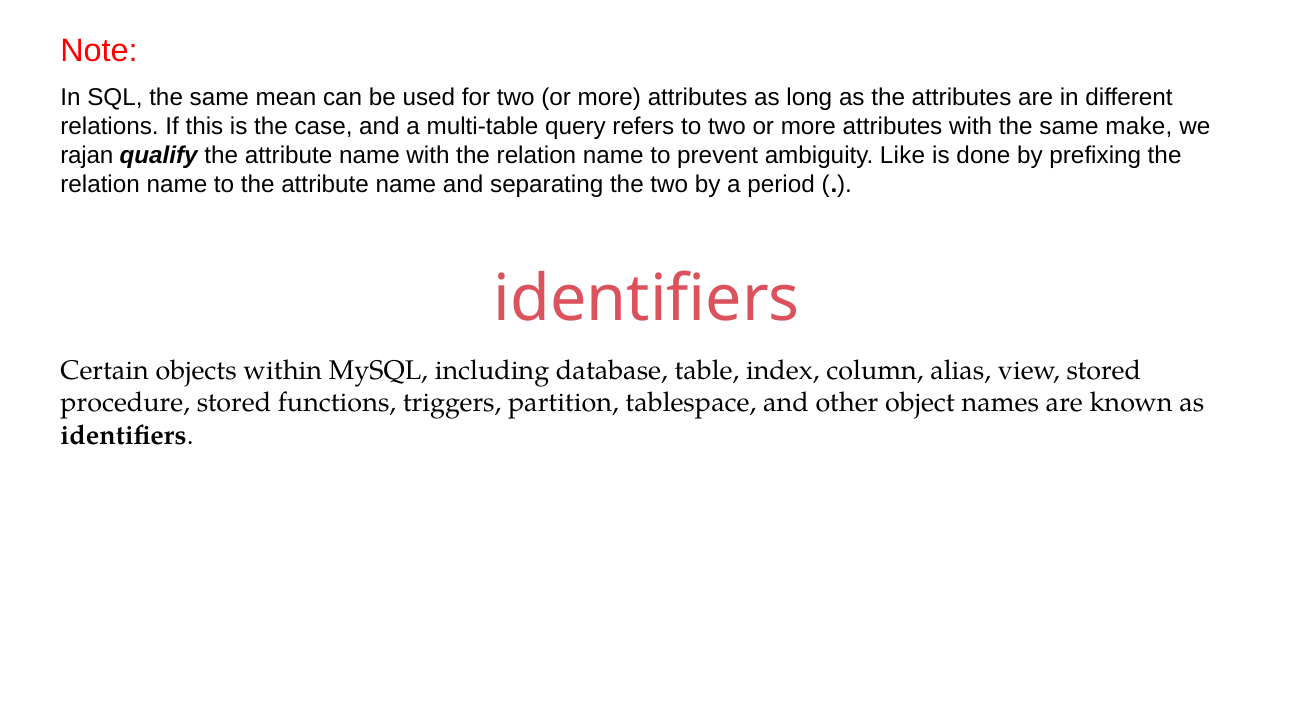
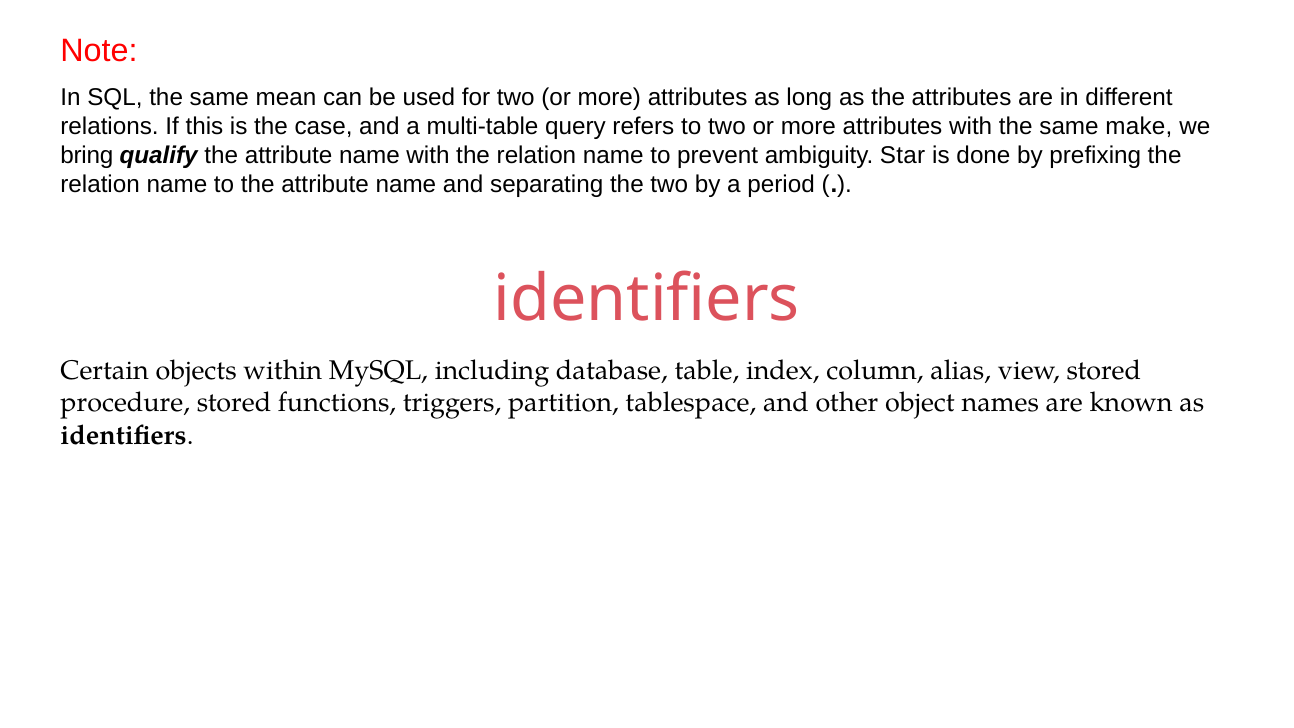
rajan: rajan -> bring (87, 155)
Like: Like -> Star (903, 155)
